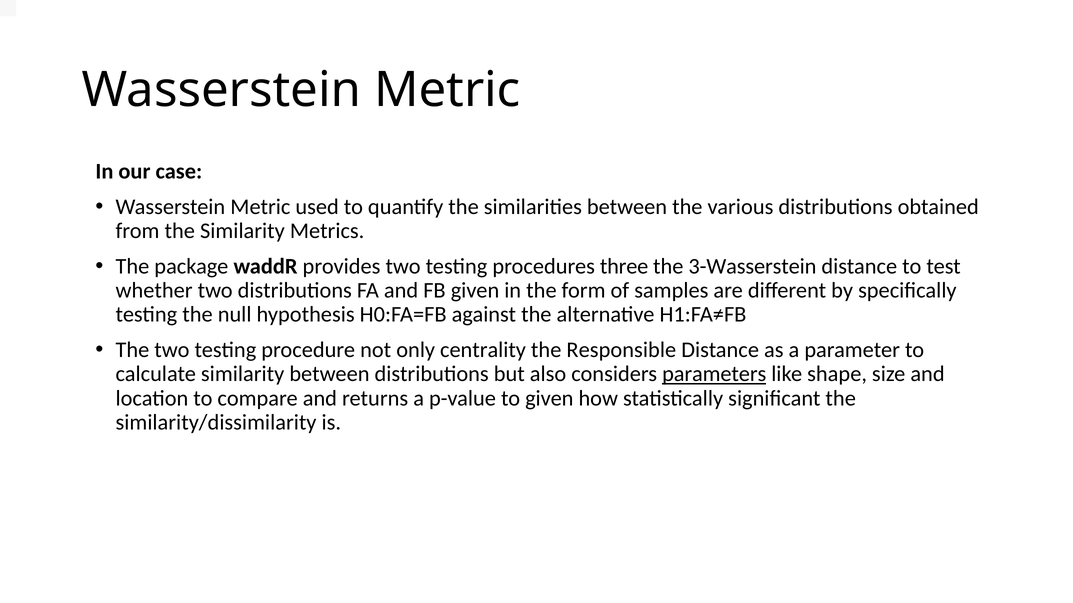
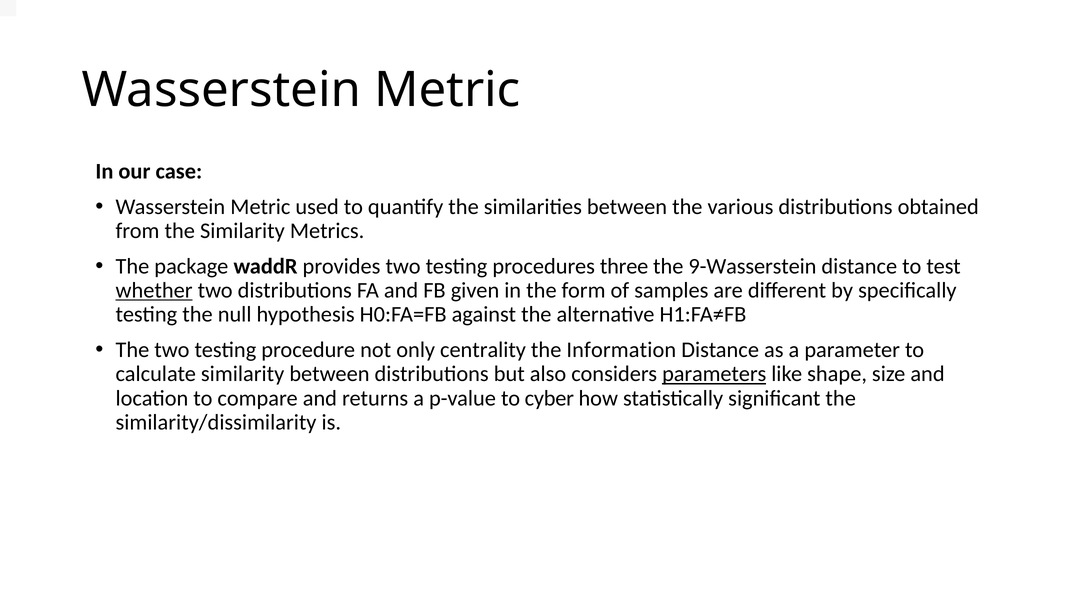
3-Wasserstein: 3-Wasserstein -> 9-Wasserstein (752, 267)
whether underline: none -> present (154, 291)
Responsible: Responsible -> Information (621, 350)
to given: given -> cyber (549, 399)
